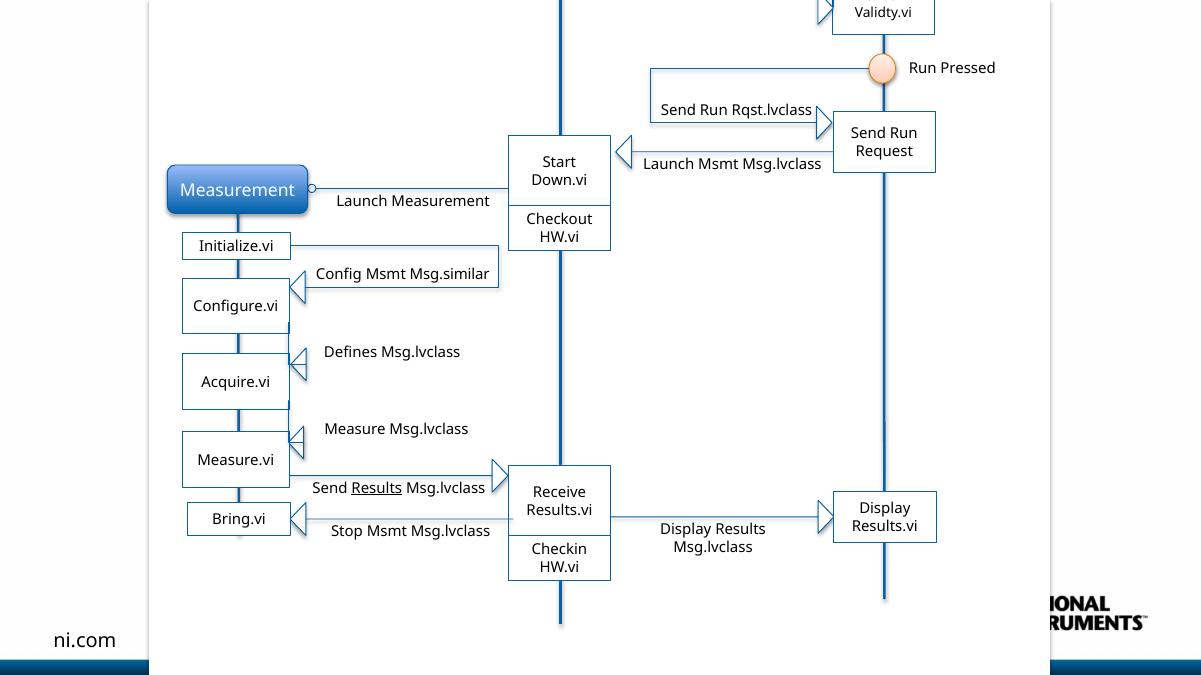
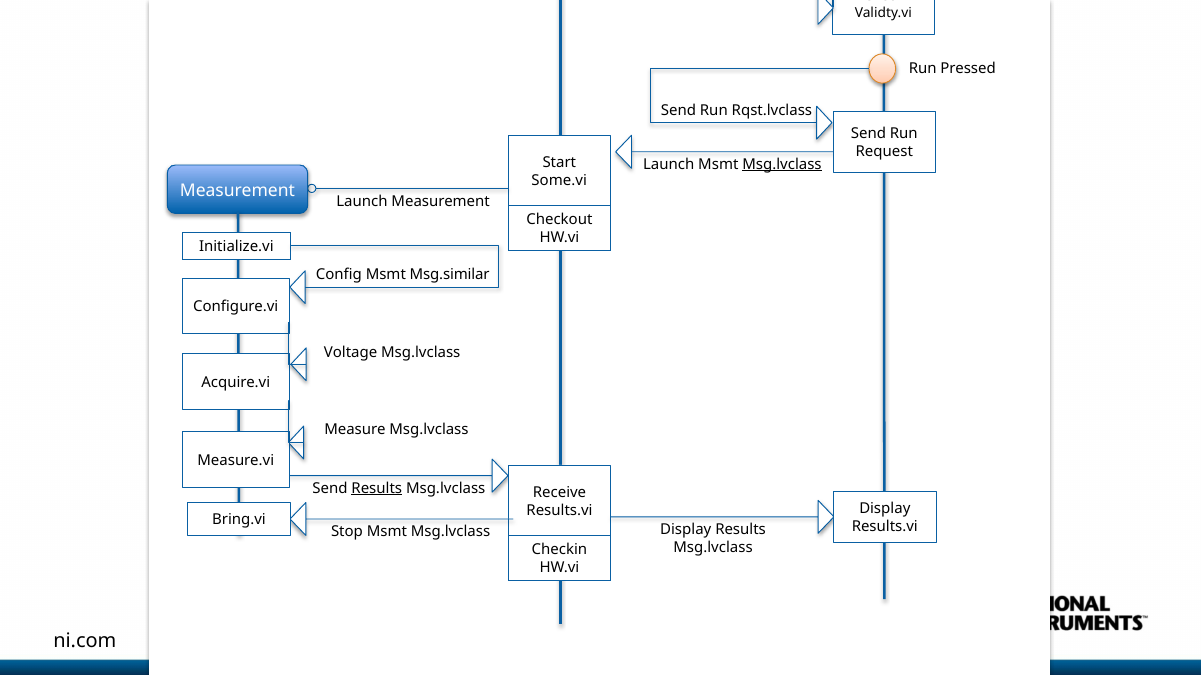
Msg.lvclass underline: none -> present (782, 165)
Down.vi: Down.vi -> Some.vi (559, 180)
Defines: Defines -> Voltage (351, 353)
